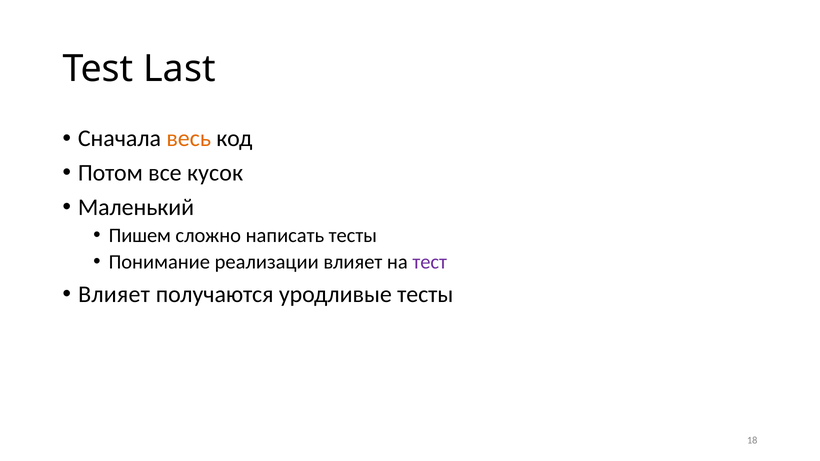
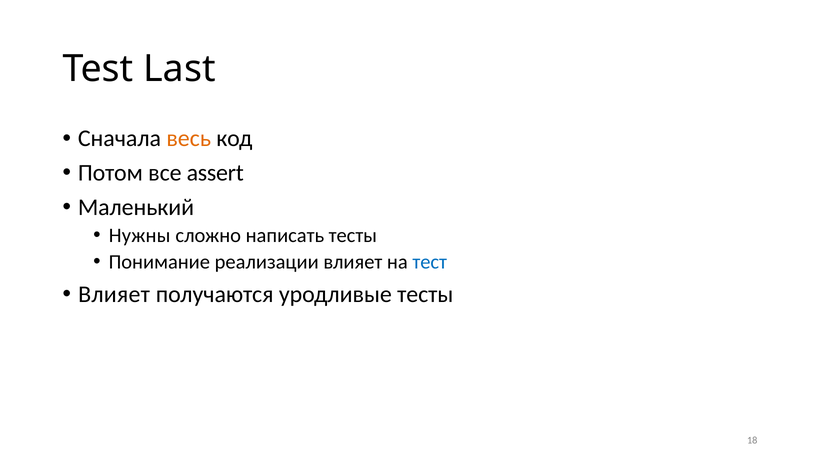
кусок: кусок -> assert (215, 173)
Пишем: Пишем -> Нужны (140, 236)
тест colour: purple -> blue (430, 262)
